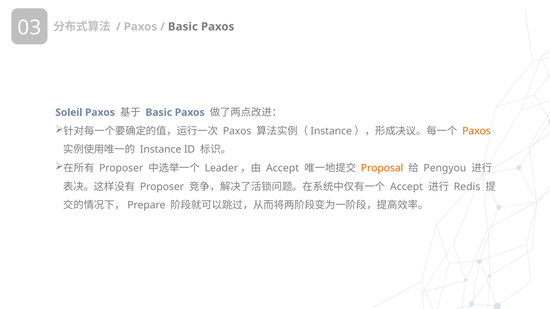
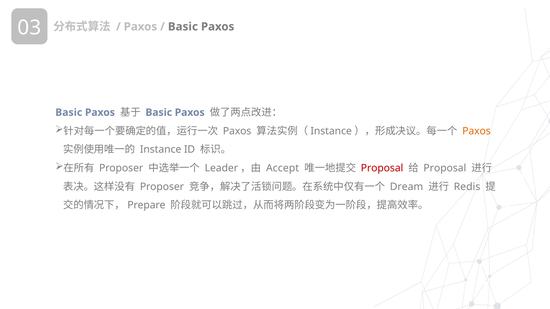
Soleil: Soleil -> Basic (69, 113)
Proposal colour: orange -> red (382, 168)
Pengyou: Pengyou -> Proposal (445, 168)
Accept: Accept -> Dream (407, 187)
